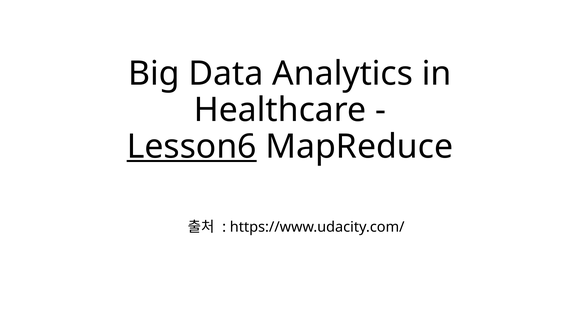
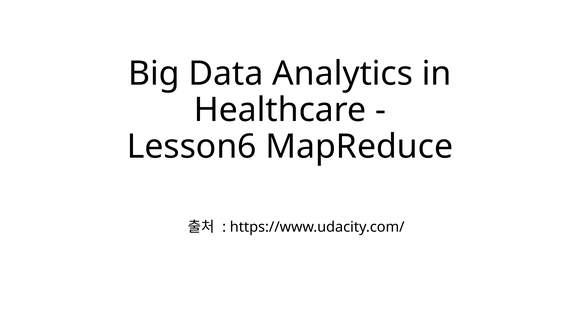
Lesson6 underline: present -> none (192, 147)
